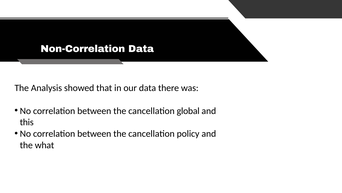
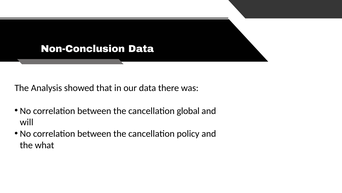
Non-Correlation: Non-Correlation -> Non-Conclusion (83, 49)
this: this -> will (27, 122)
